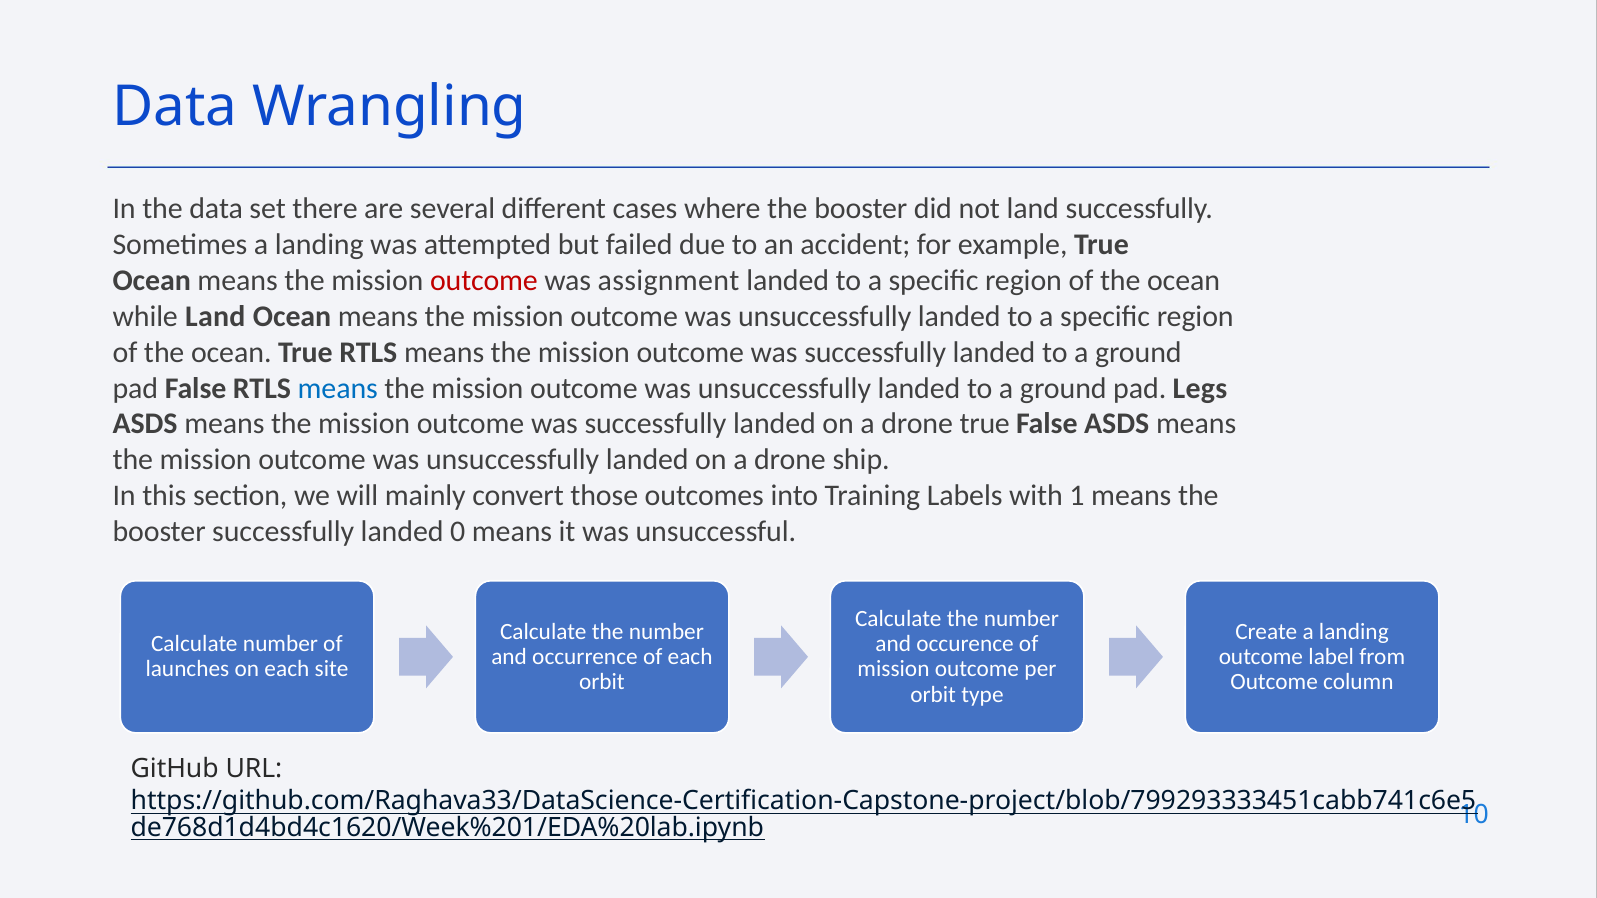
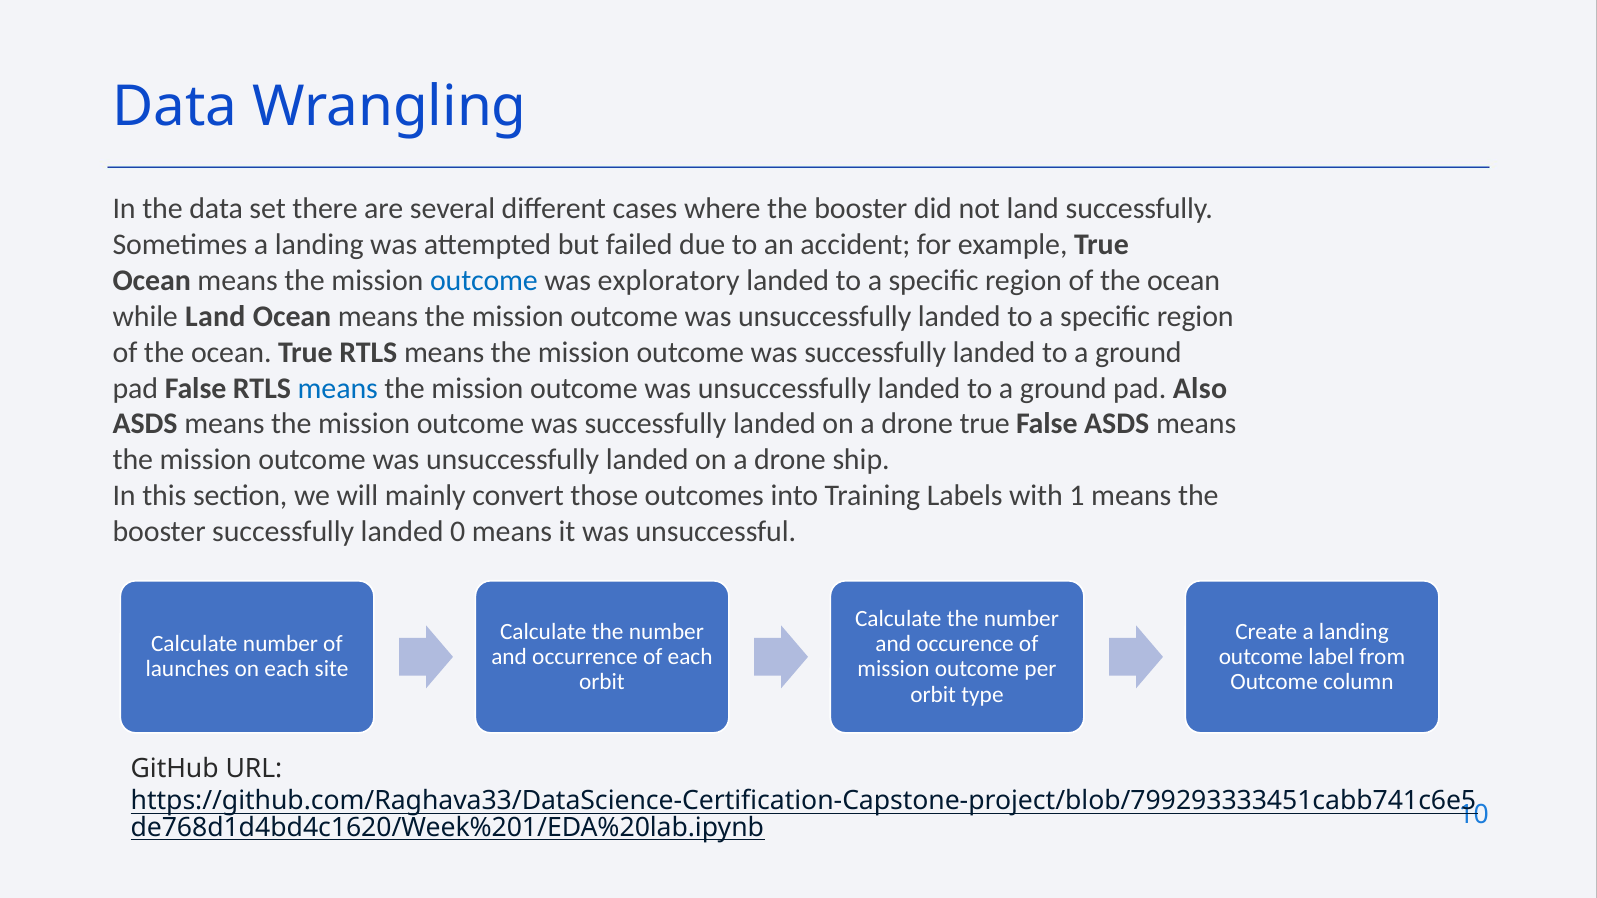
outcome colour: red -> blue (484, 280)
assignment: assignment -> exploratory (669, 280)
Legs: Legs -> Also (1200, 388)
